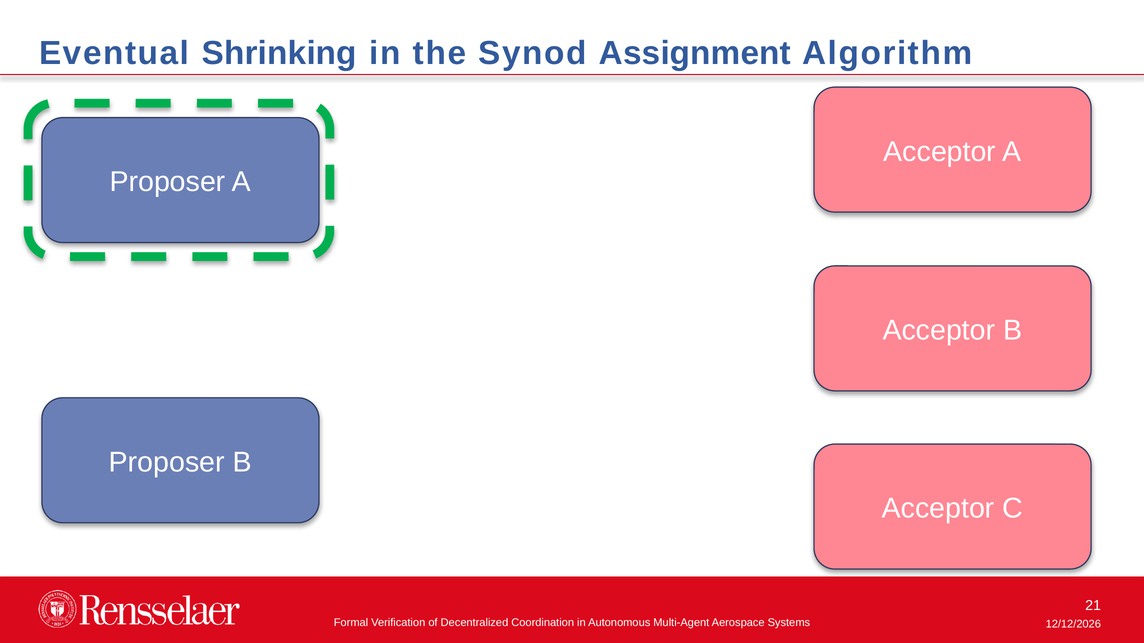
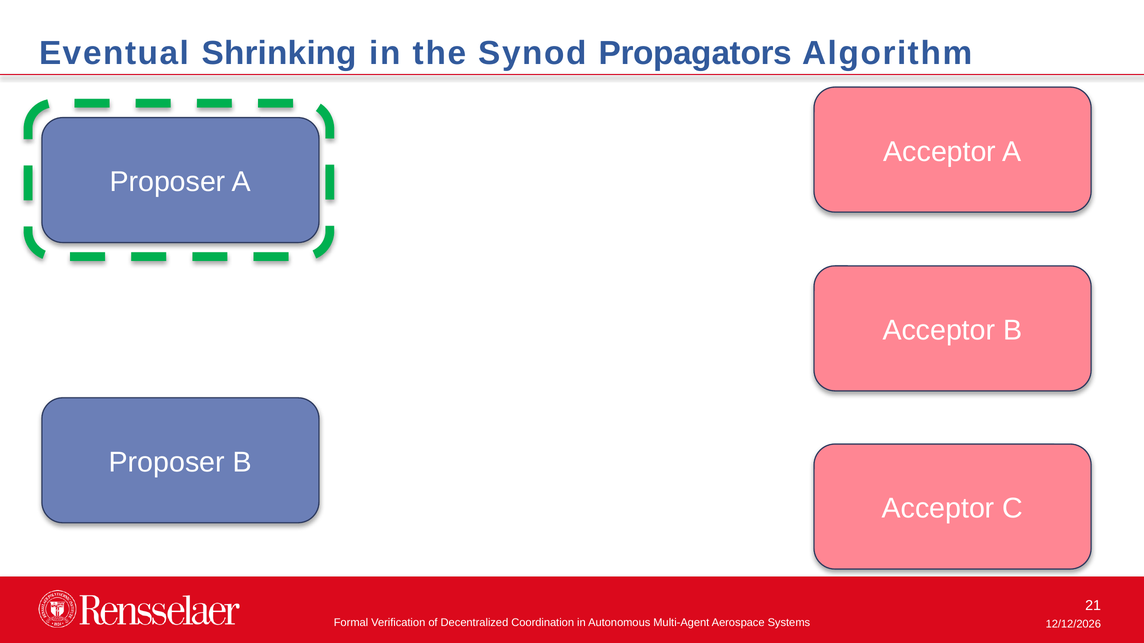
Assignment: Assignment -> Propagators (695, 53)
